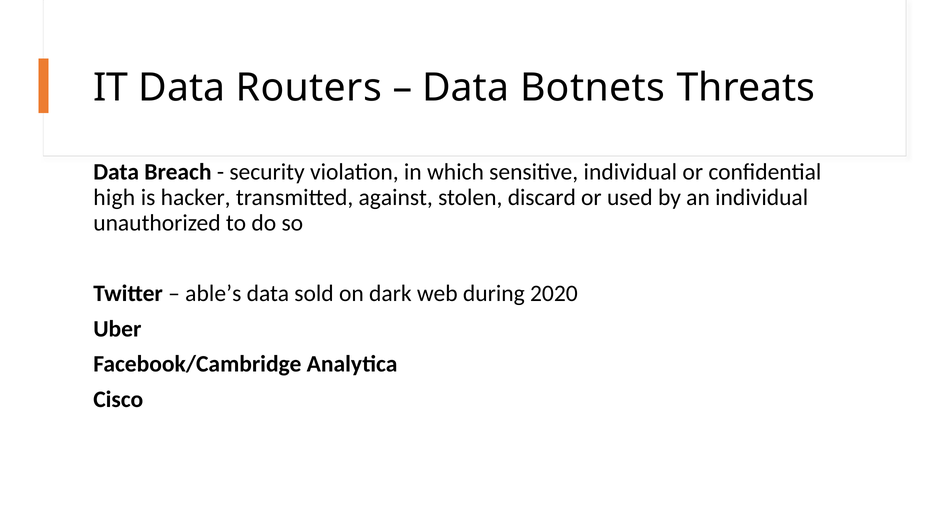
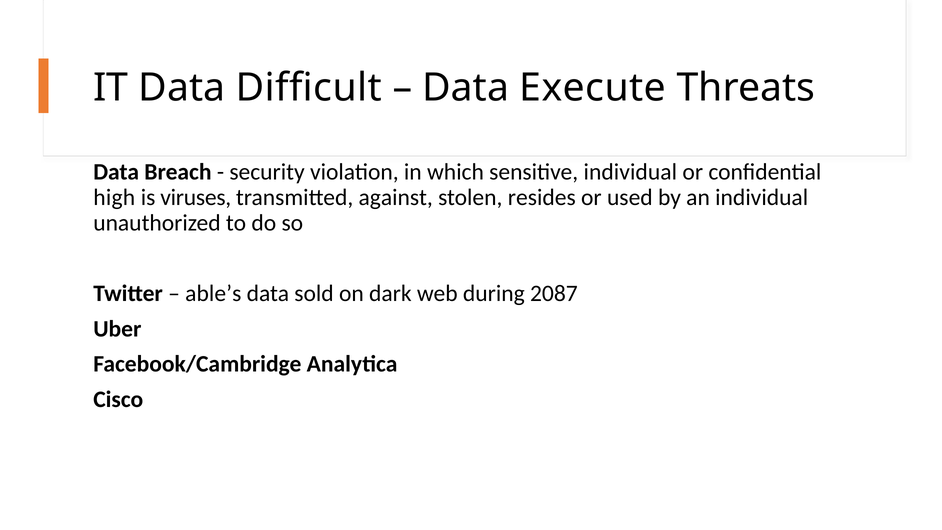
Routers: Routers -> Difficult (309, 88)
Botnets: Botnets -> Execute (593, 88)
hacker: hacker -> viruses (196, 198)
discard: discard -> resides (542, 198)
2020: 2020 -> 2087 (554, 293)
